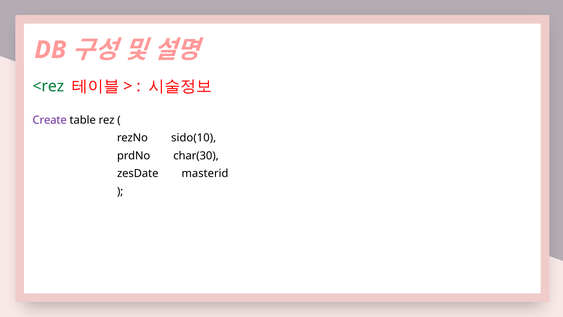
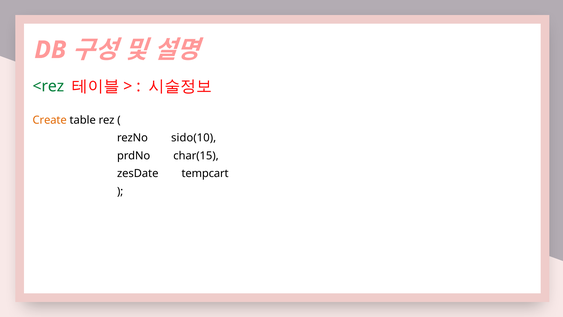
Create colour: purple -> orange (50, 120)
char(30: char(30 -> char(15 (196, 156)
masterid: masterid -> tempcart (205, 173)
